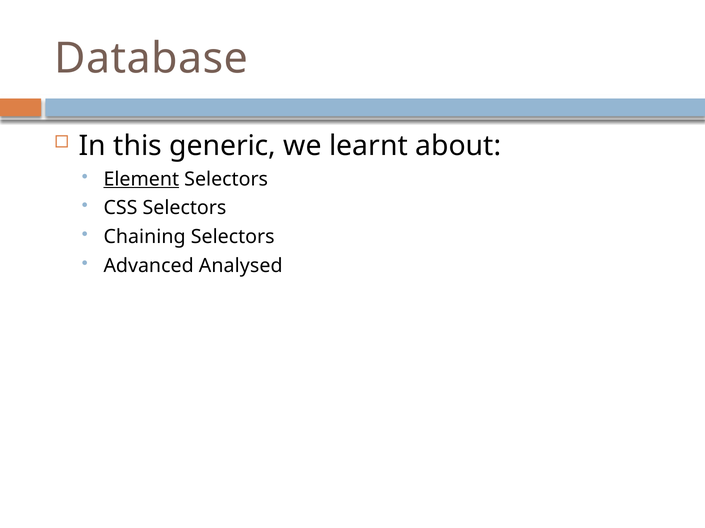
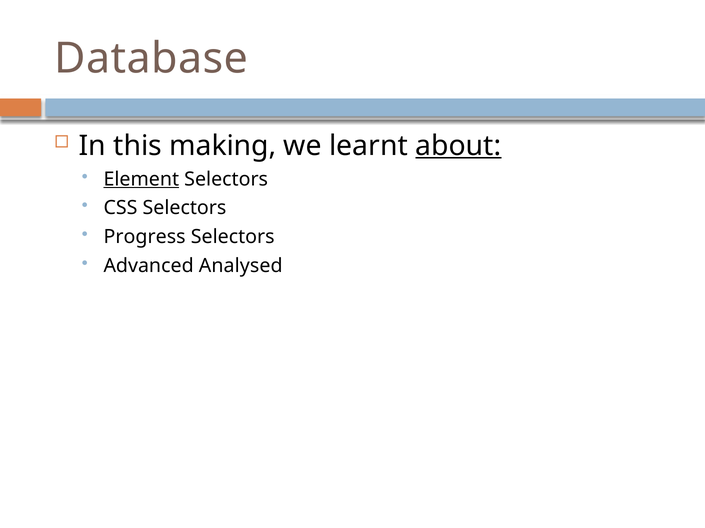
generic: generic -> making (223, 146)
about underline: none -> present (458, 146)
Chaining: Chaining -> Progress (145, 237)
